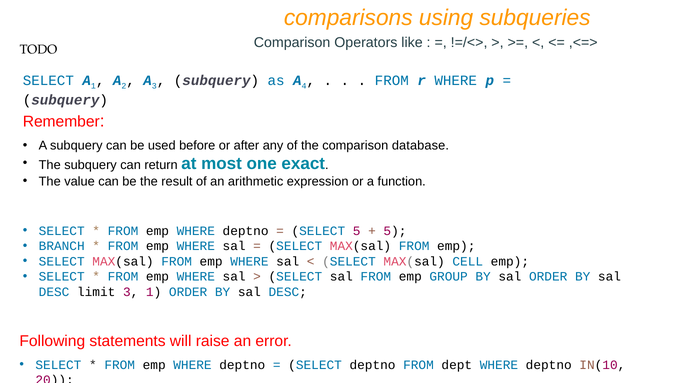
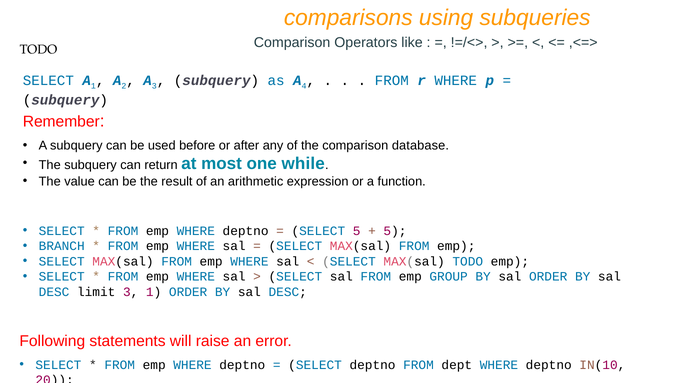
exact: exact -> while (303, 164)
MAX(sal CELL: CELL -> TODO (468, 261)
